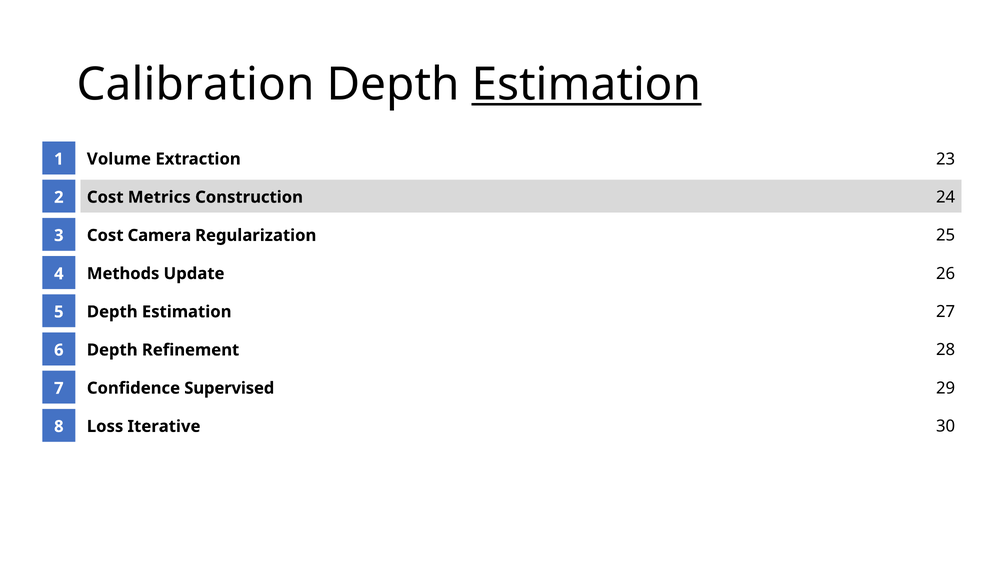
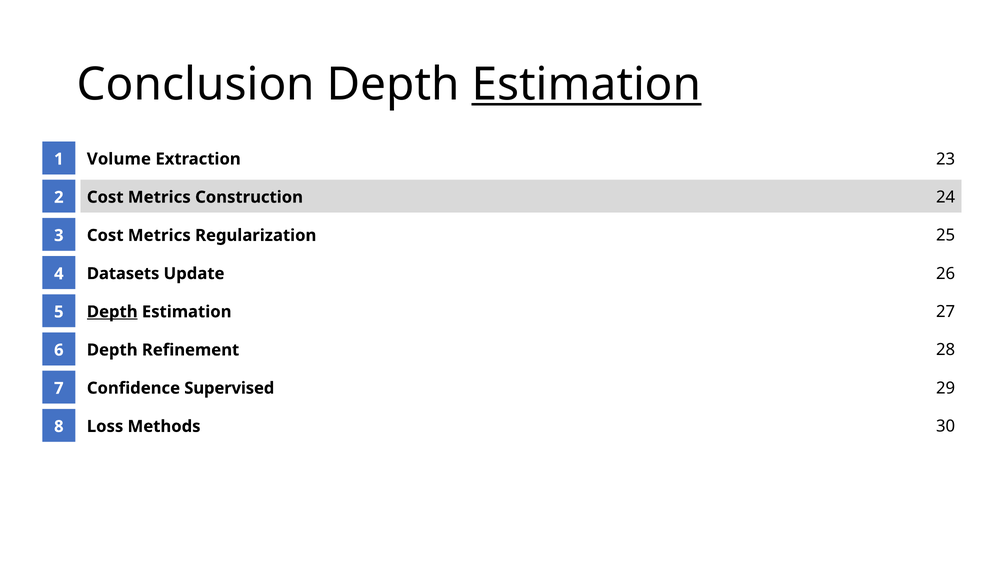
Calibration: Calibration -> Conclusion (196, 84)
Camera: Camera -> Metrics (159, 235)
Methods: Methods -> Datasets (123, 273)
Depth underline: none -> present (112, 312)
Iterative: Iterative -> Methods (164, 426)
